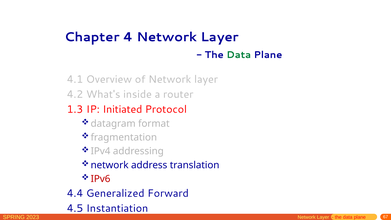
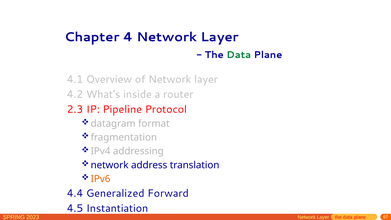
1.3: 1.3 -> 2.3 (75, 109)
Initiated: Initiated -> Pipeline (122, 109)
IPv6 colour: red -> orange (101, 179)
